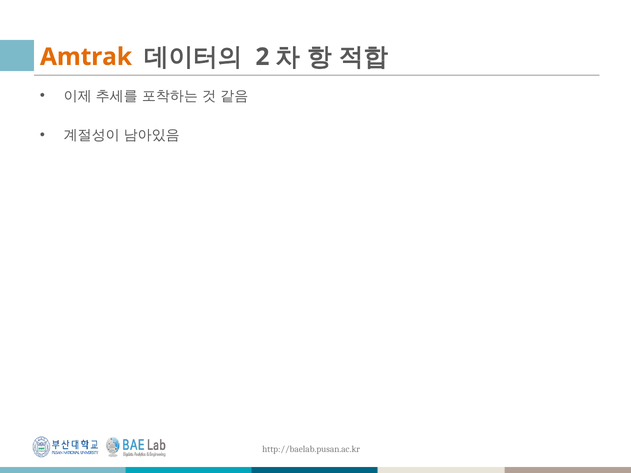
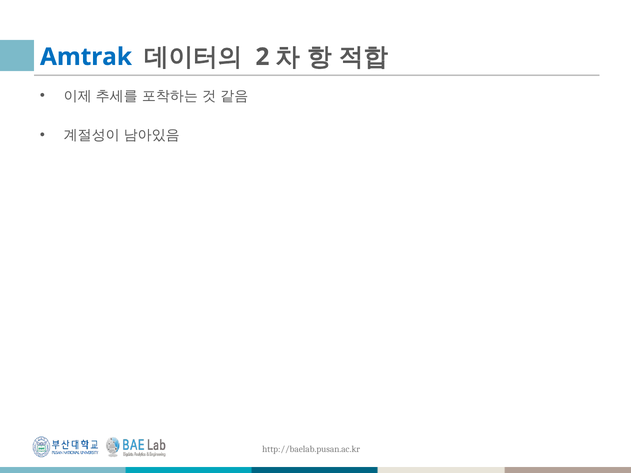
Amtrak colour: orange -> blue (86, 57)
